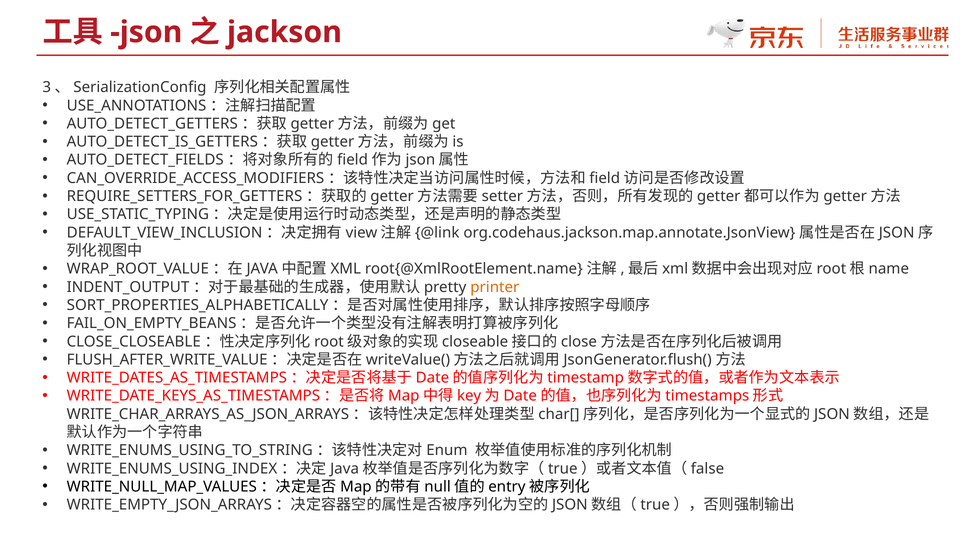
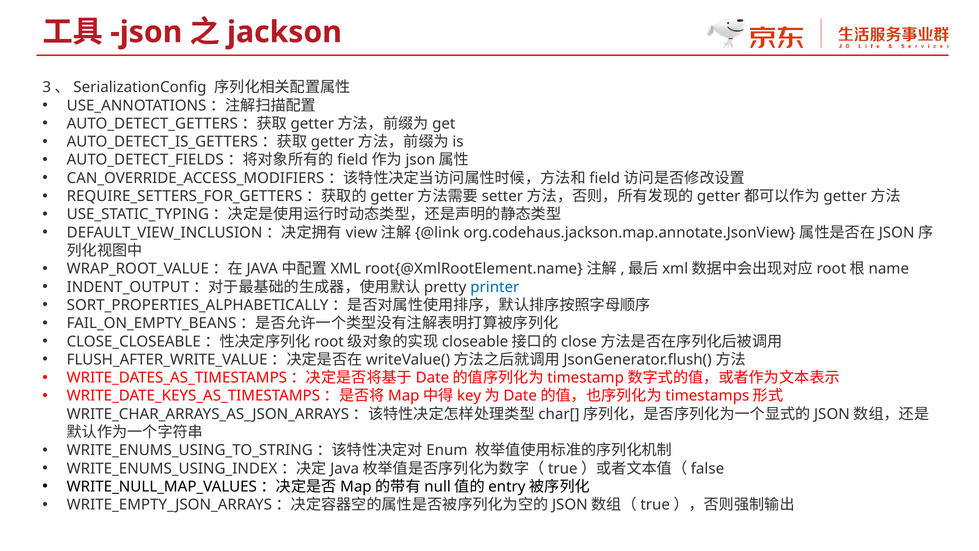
printer colour: orange -> blue (495, 287)
